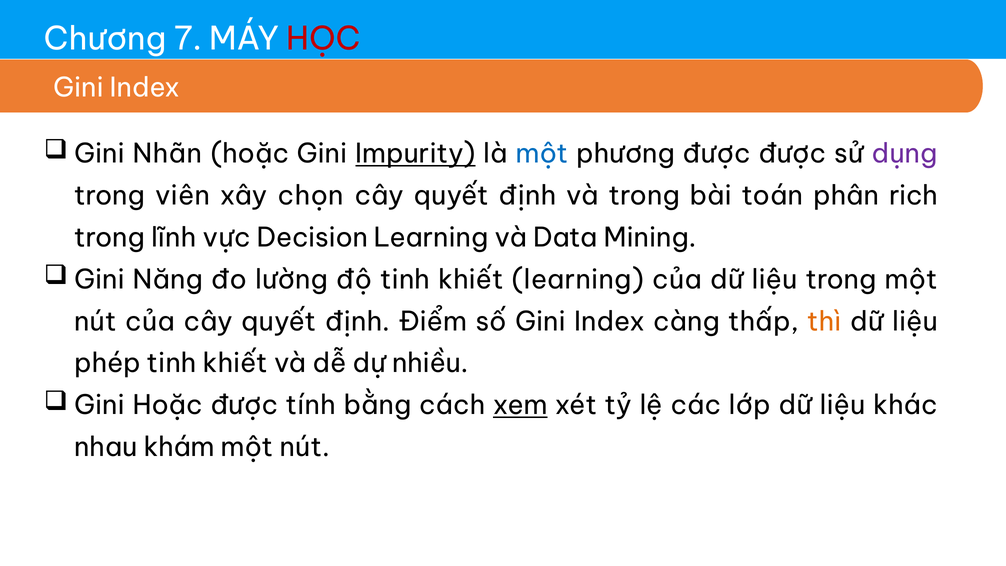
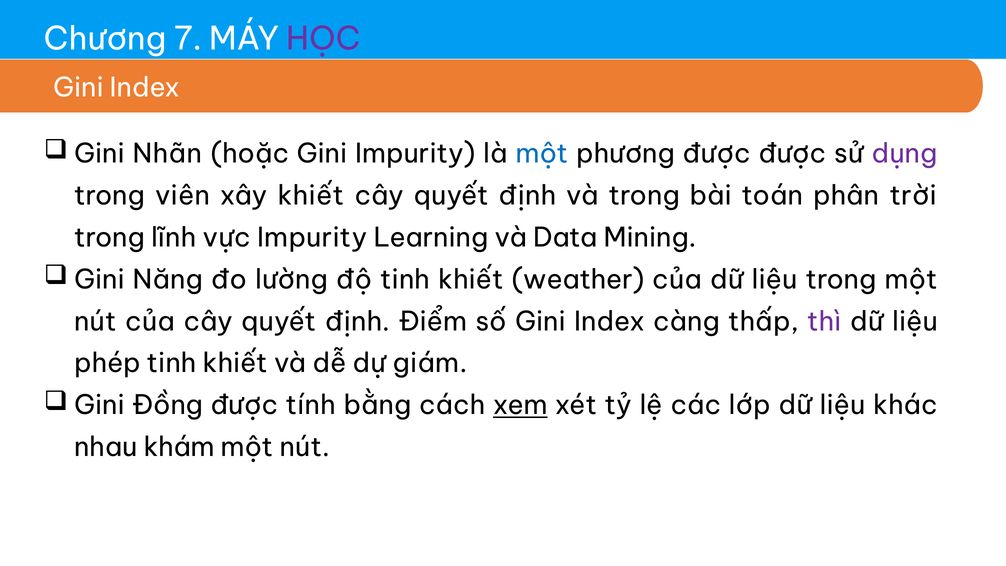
HỌC colour: red -> purple (324, 39)
Impurity underline: present -> none (415, 154)
xây chọn: chọn -> khiết (311, 196)
rich: rich -> trời (913, 196)
vực Decision: Decision -> Impurity (312, 238)
khiết learning: learning -> weather (578, 280)
thì colour: orange -> purple (824, 322)
nhiều: nhiều -> giám (430, 364)
Gini Hoặc: Hoặc -> Đồng (168, 405)
